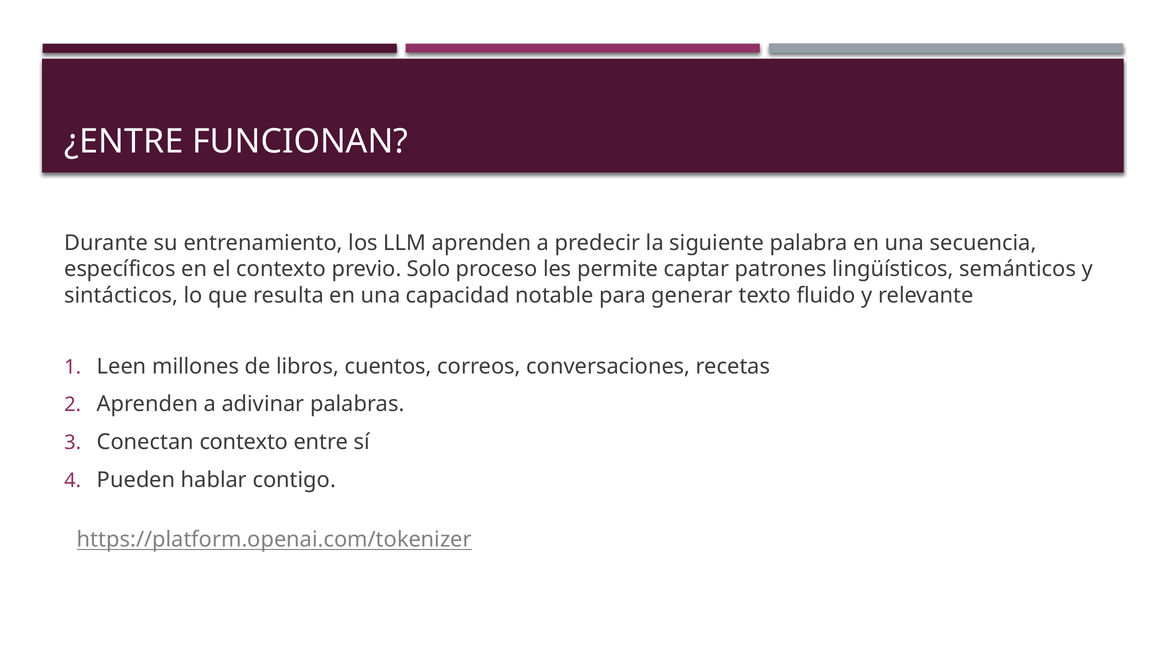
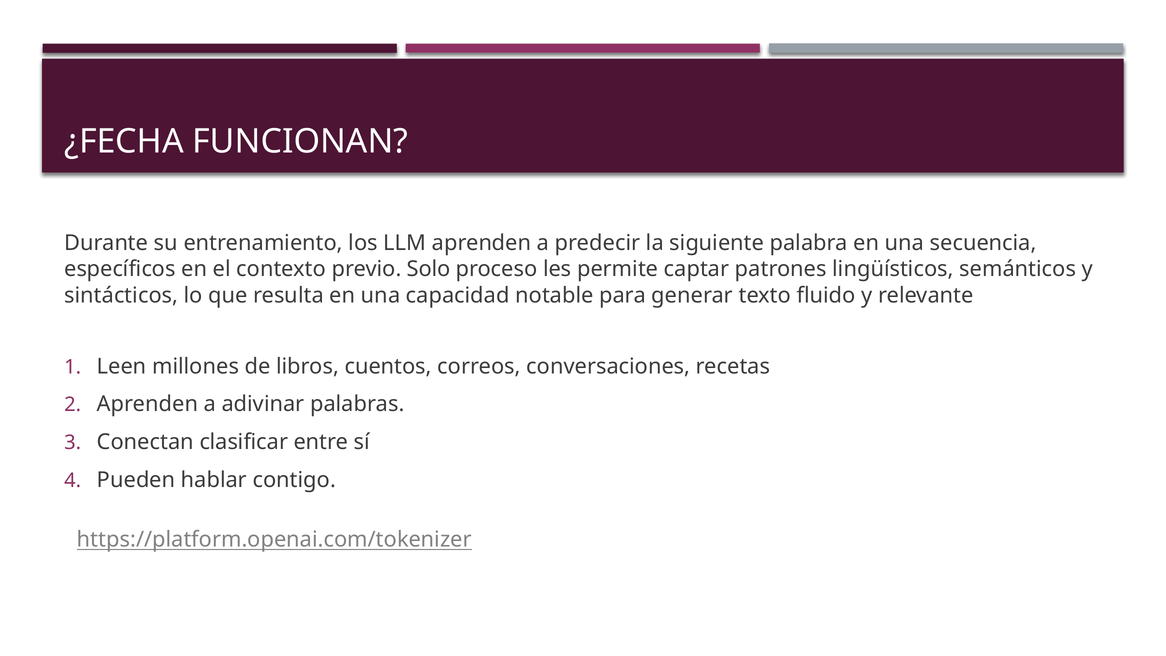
¿ENTRE: ¿ENTRE -> ¿FECHA (124, 142)
Conectan contexto: contexto -> clasificar (244, 442)
